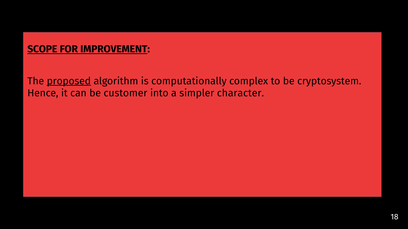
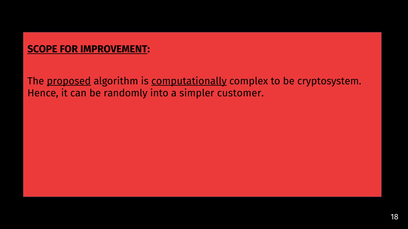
computationally underline: none -> present (189, 81)
customer: customer -> randomly (126, 93)
character: character -> customer (240, 93)
